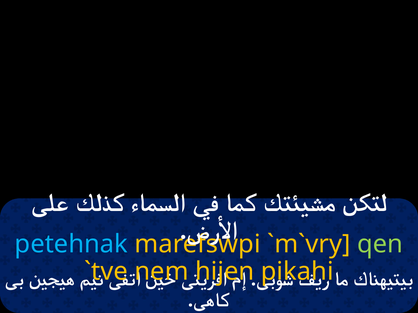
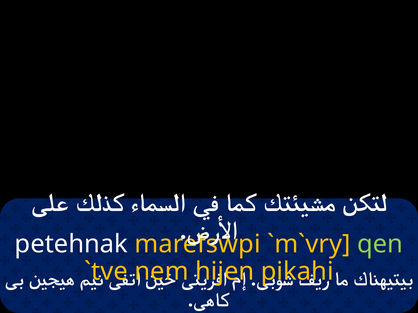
petehnak colour: light blue -> white (71, 244)
